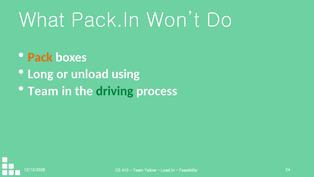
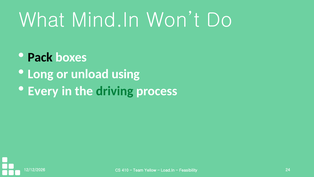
Pack.In: Pack.In -> Mind.In (105, 20)
Pack colour: orange -> black (40, 57)
Team: Team -> Every (43, 91)
